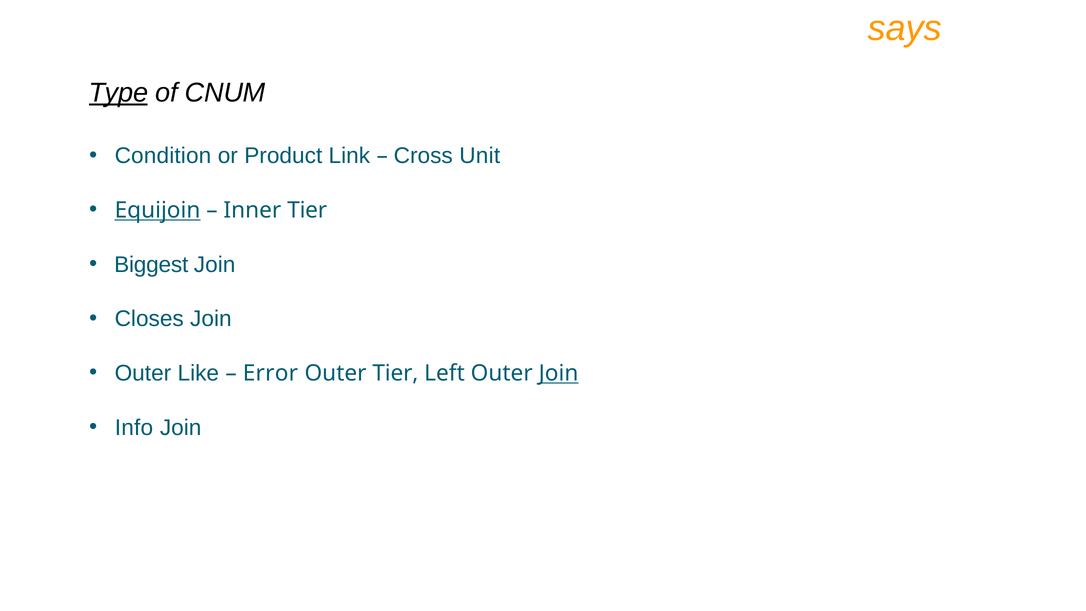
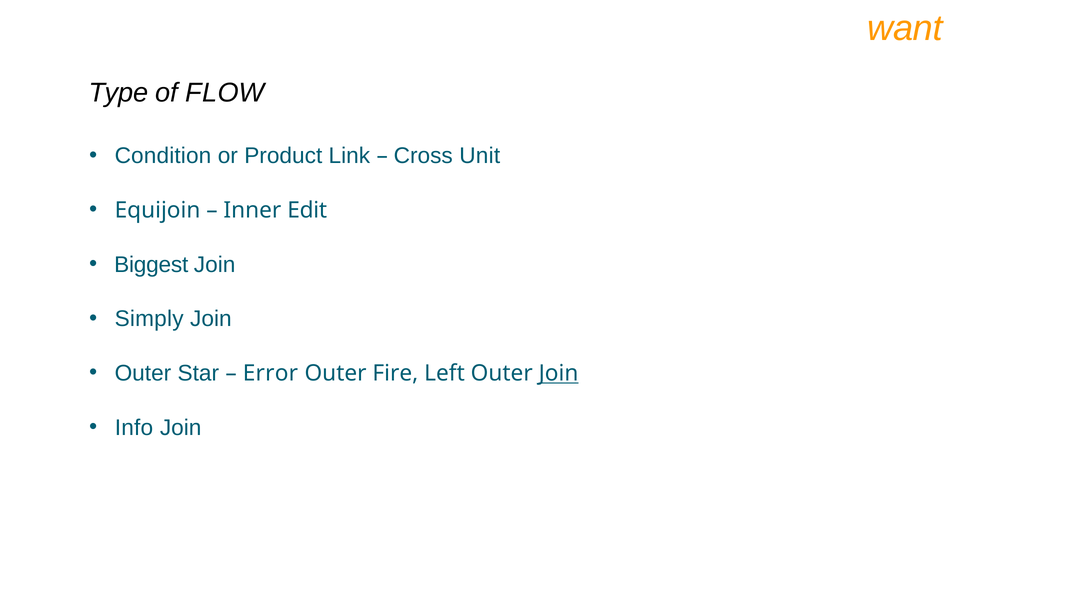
says: says -> want (905, 28)
Type underline: present -> none (118, 93)
CNUM: CNUM -> FLOW (225, 93)
Equijoin underline: present -> none (158, 210)
Inner Tier: Tier -> Edit (307, 210)
Closes: Closes -> Simply (149, 319)
Like: Like -> Star (198, 373)
Outer Tier: Tier -> Fire (395, 373)
